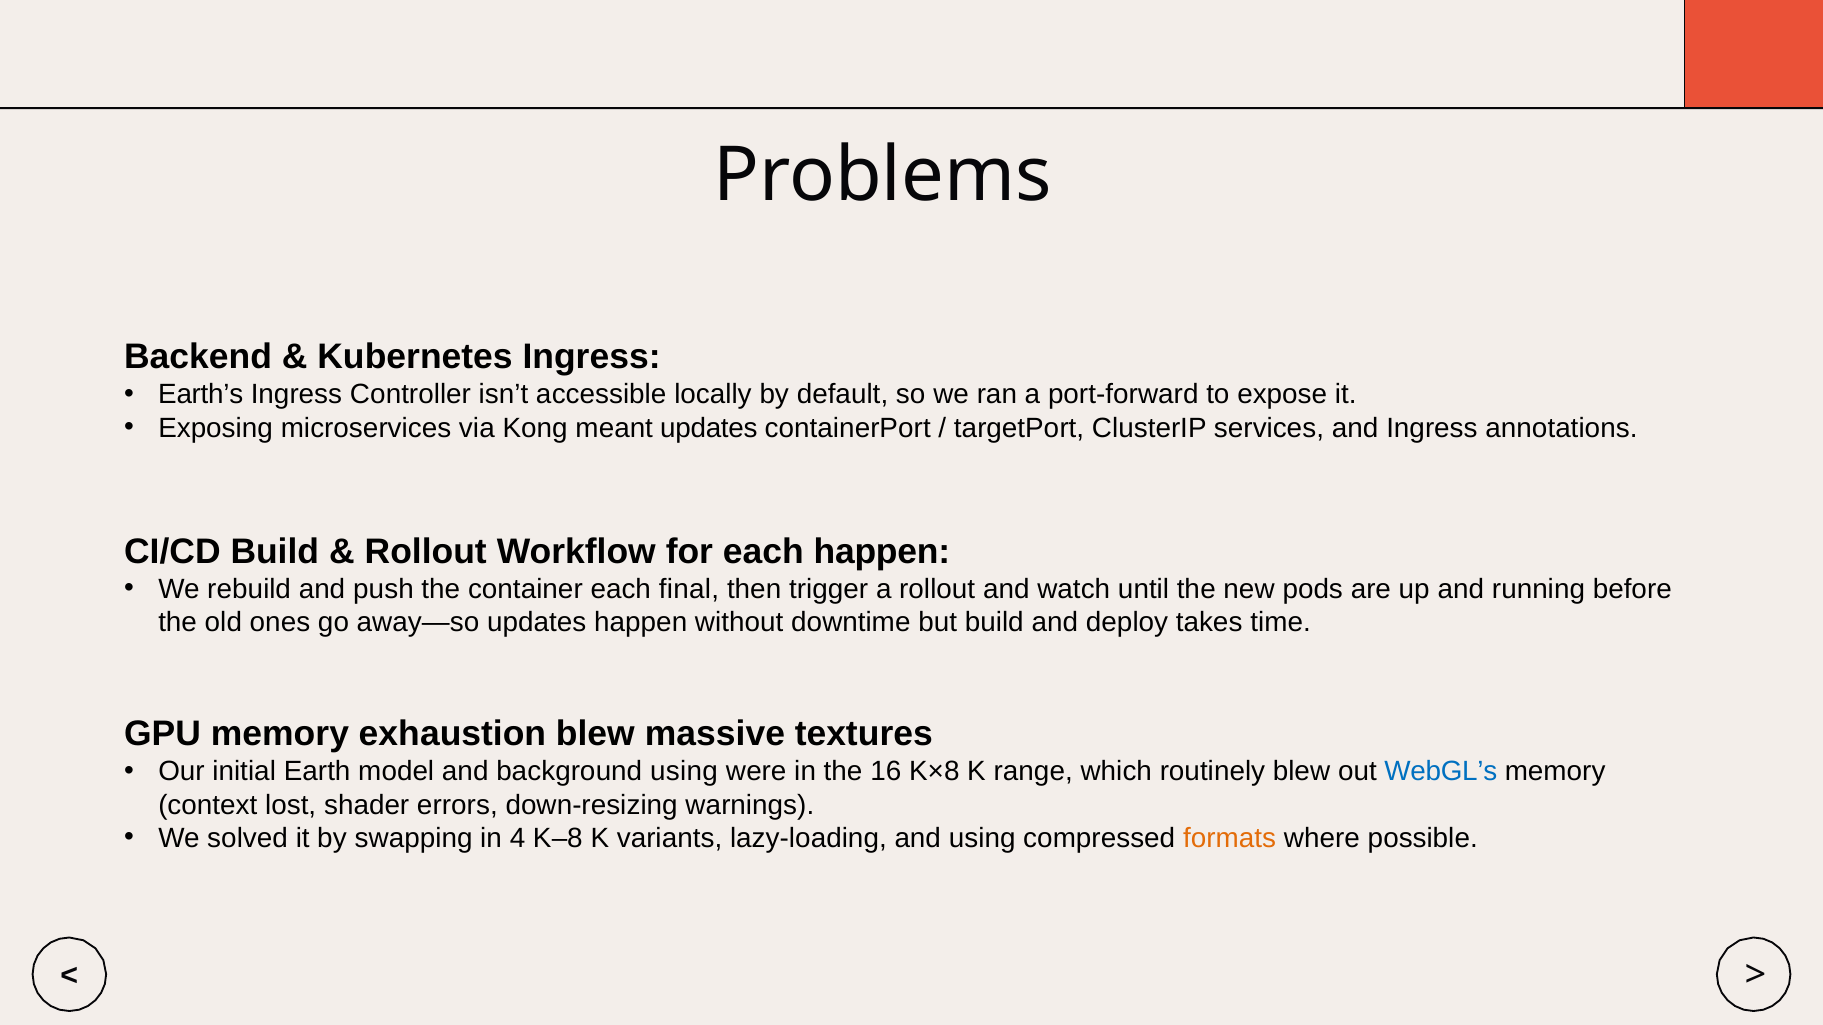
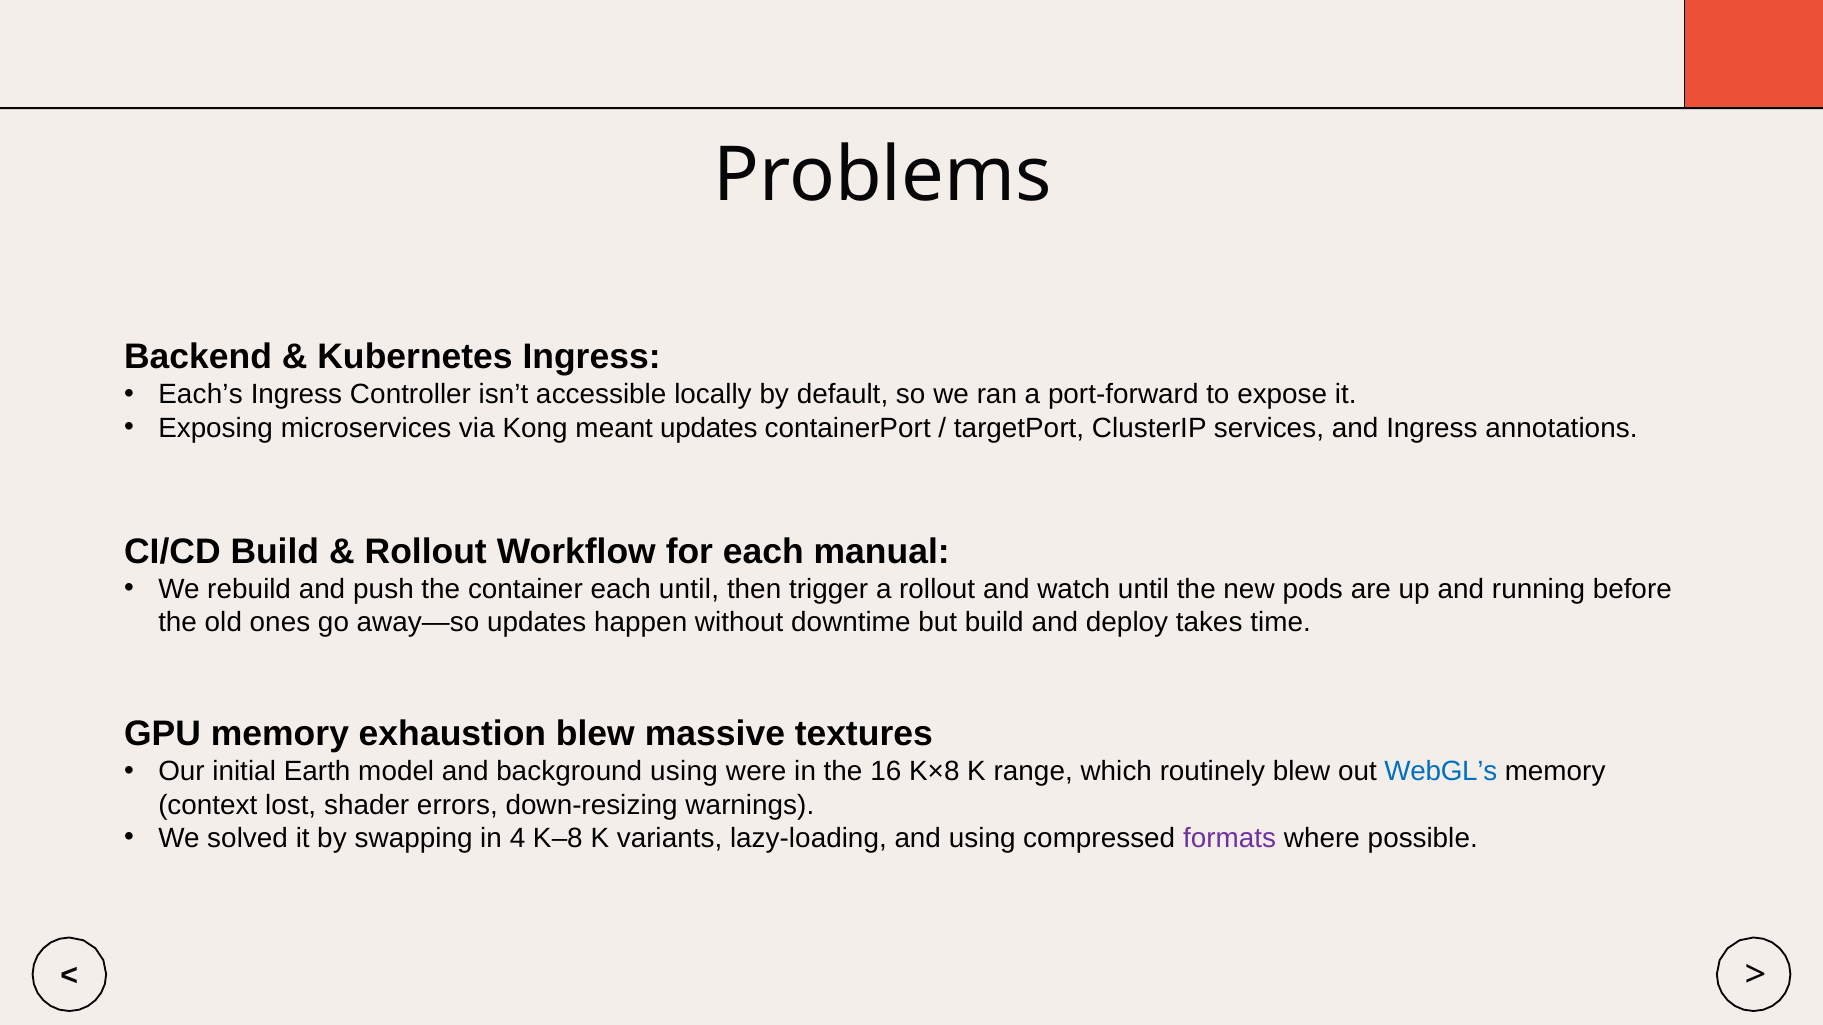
Earth’s: Earth’s -> Each’s (200, 395)
each happen: happen -> manual (882, 552)
each final: final -> until (689, 589)
formats colour: orange -> purple (1230, 839)
